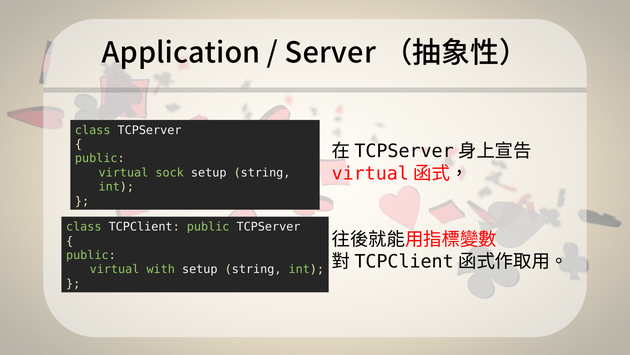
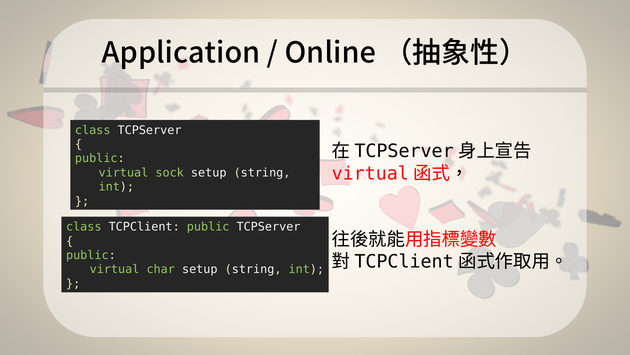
Server: Server -> Online (330, 53)
with: with -> char (161, 269)
